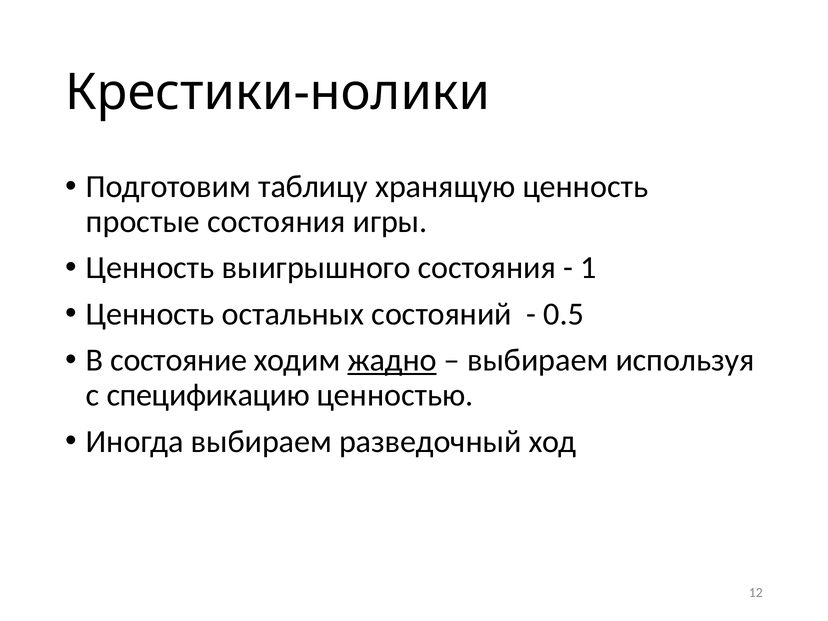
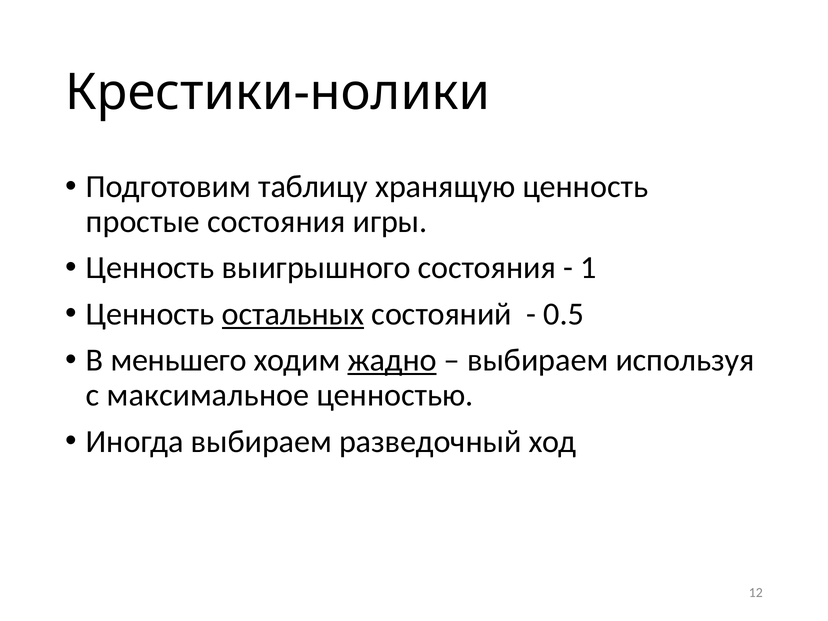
остальных underline: none -> present (293, 314)
состояние: состояние -> меньшего (179, 360)
спецификацию: спецификацию -> максимальное (208, 395)
